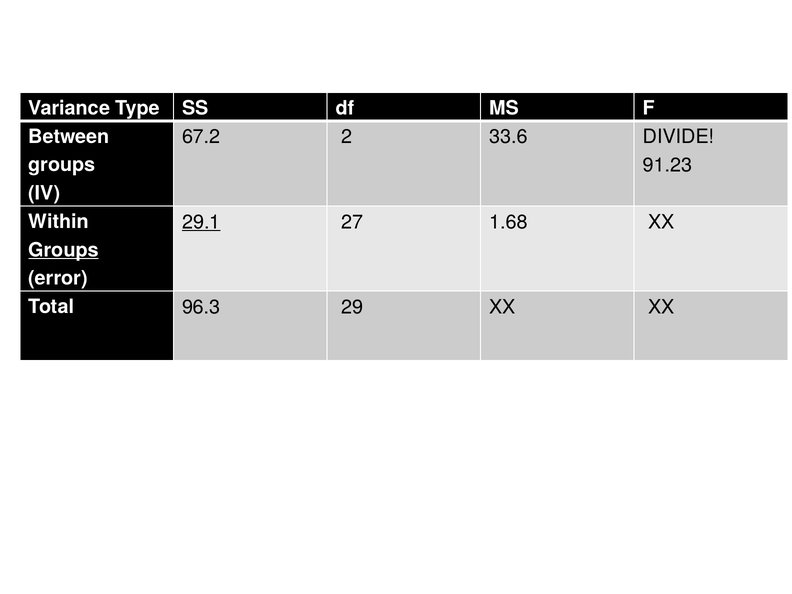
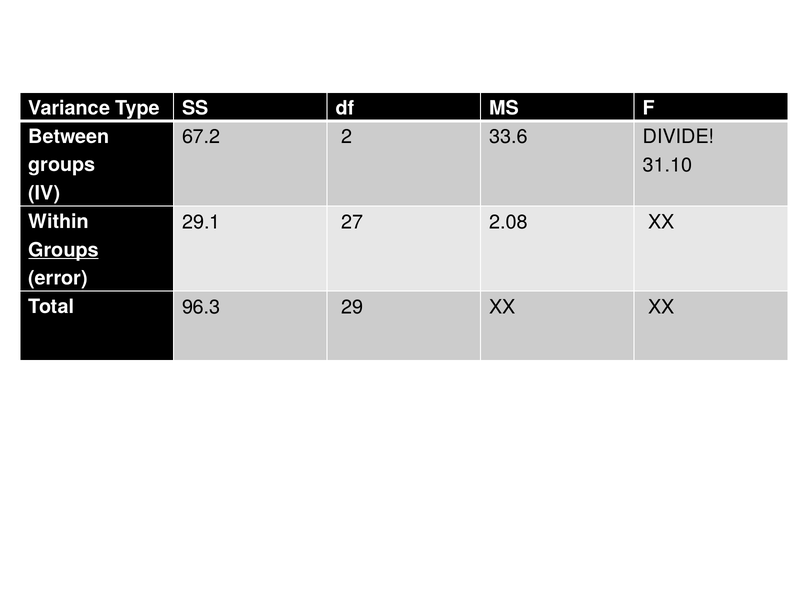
91.23: 91.23 -> 31.10 (668, 165)
29.1 underline: present -> none (201, 222)
1.68: 1.68 -> 2.08 (508, 222)
